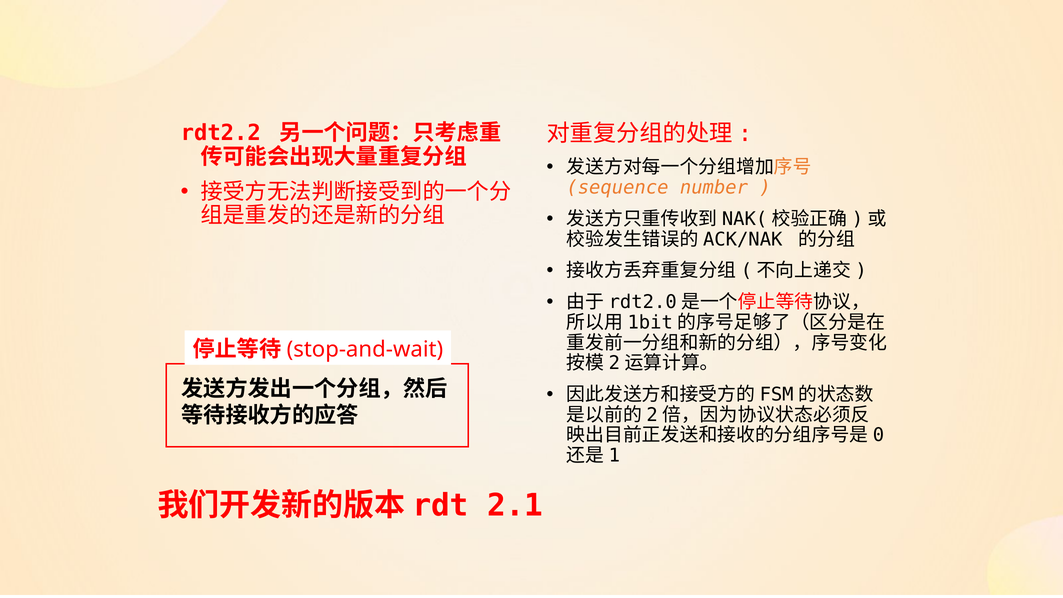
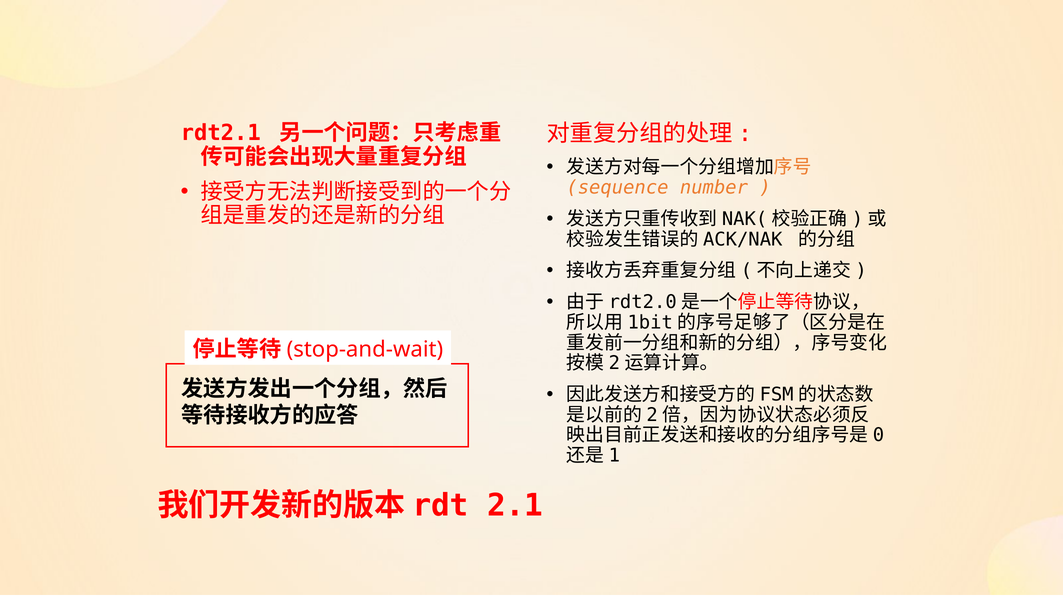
rdt2.2: rdt2.2 -> rdt2.1 (221, 133)
